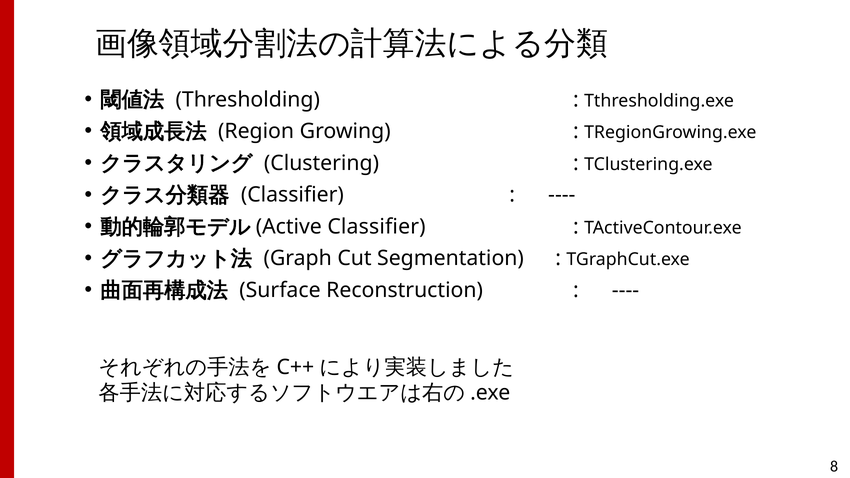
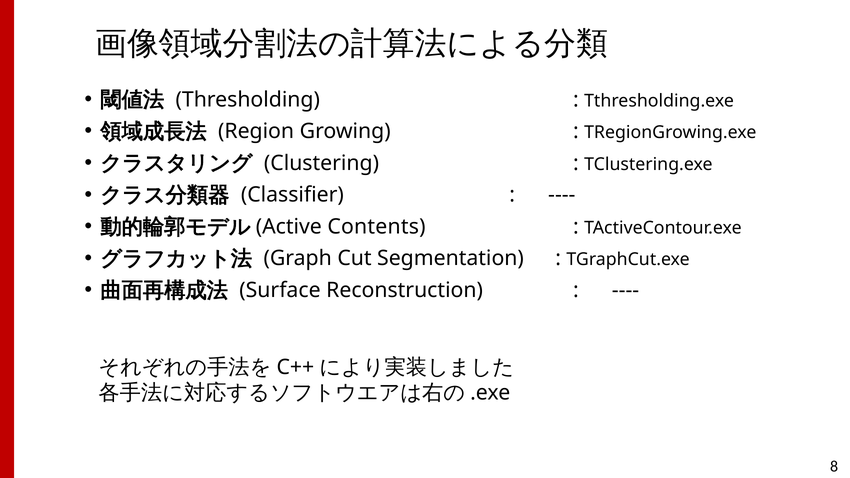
Active Classifier: Classifier -> Contents (376, 227)
